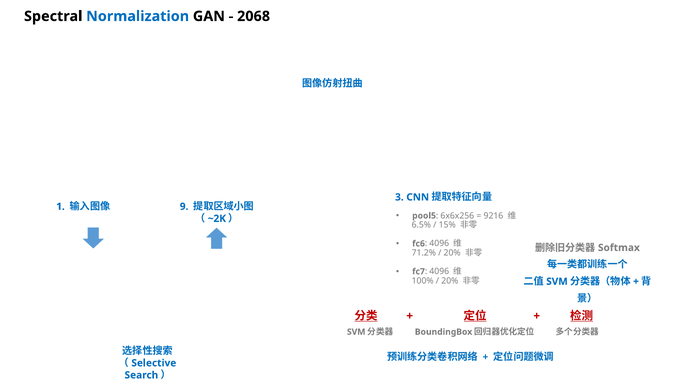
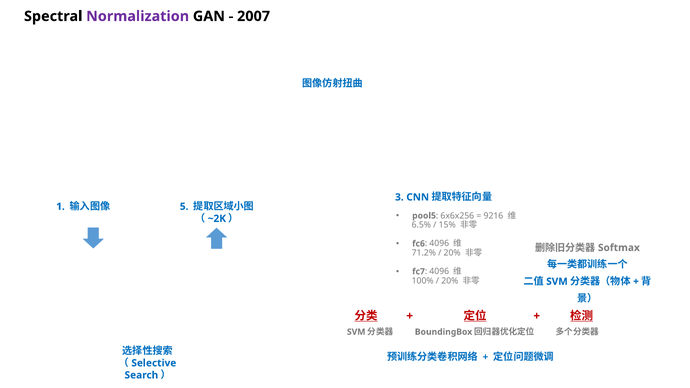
Normalization colour: blue -> purple (138, 16)
2068: 2068 -> 2007 (254, 16)
9: 9 -> 5 (184, 207)
